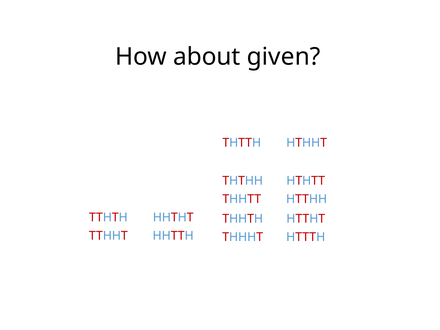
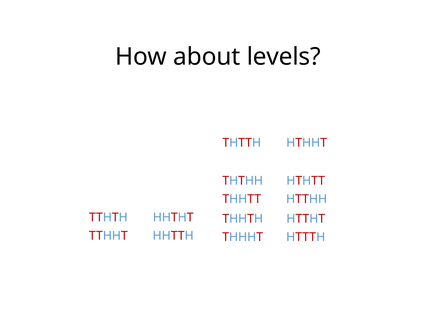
given: given -> levels (284, 57)
